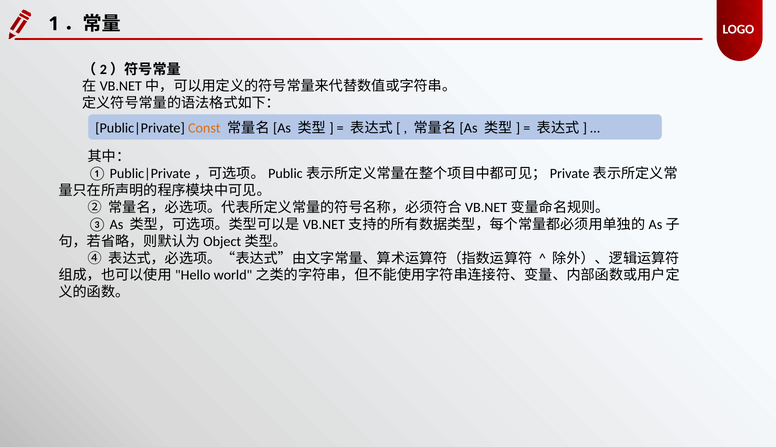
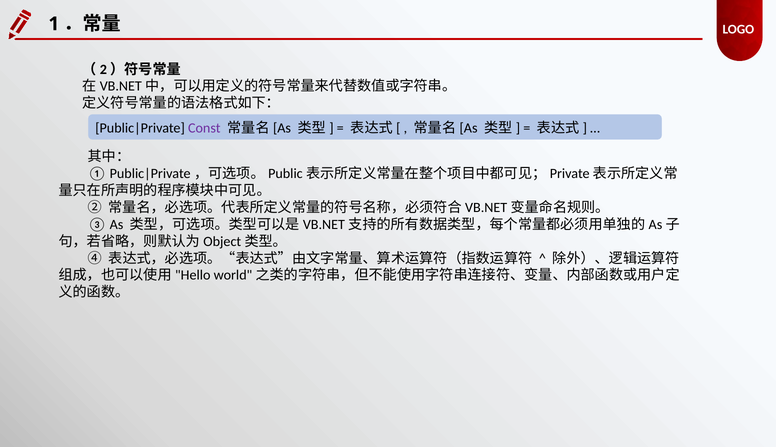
Const colour: orange -> purple (204, 128)
